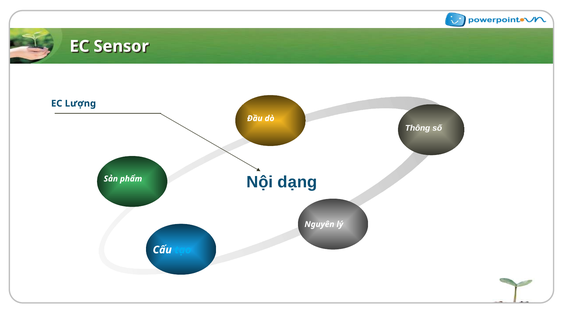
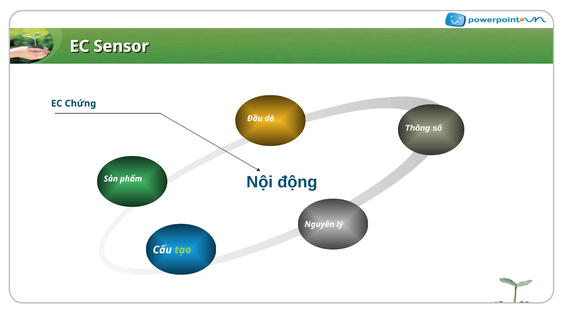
Lượng: Lượng -> Chứng (80, 103)
dạng: dạng -> động (298, 182)
tạo colour: light blue -> light green (183, 250)
